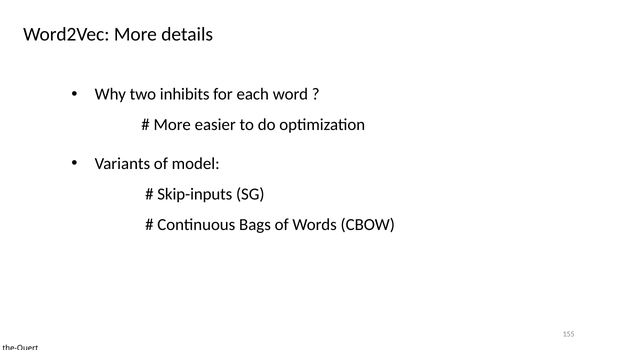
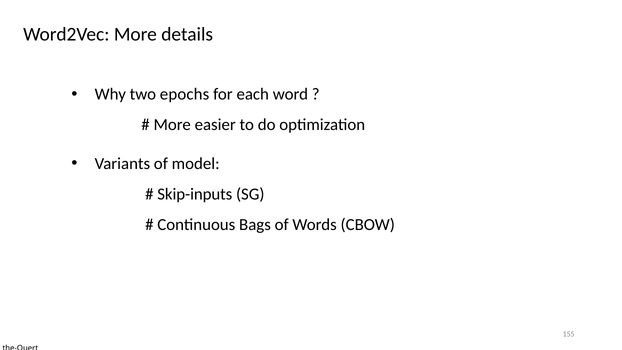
inhibits: inhibits -> epochs (185, 94)
